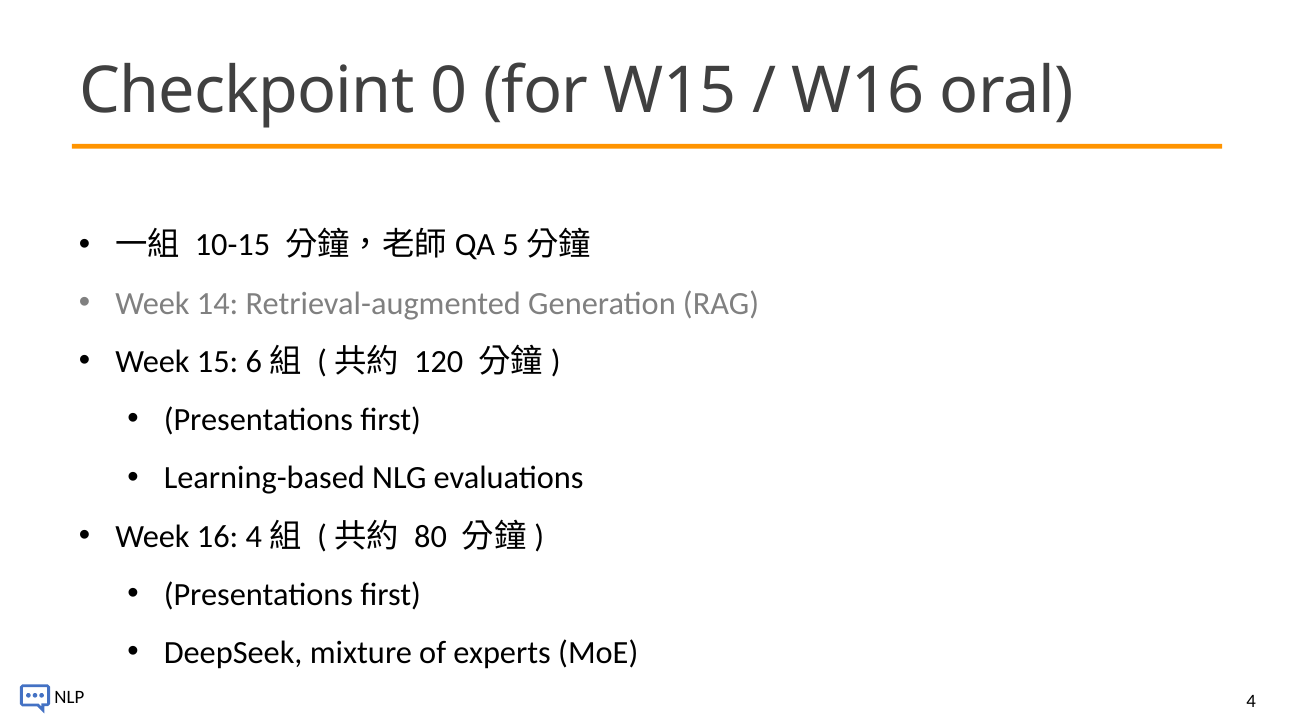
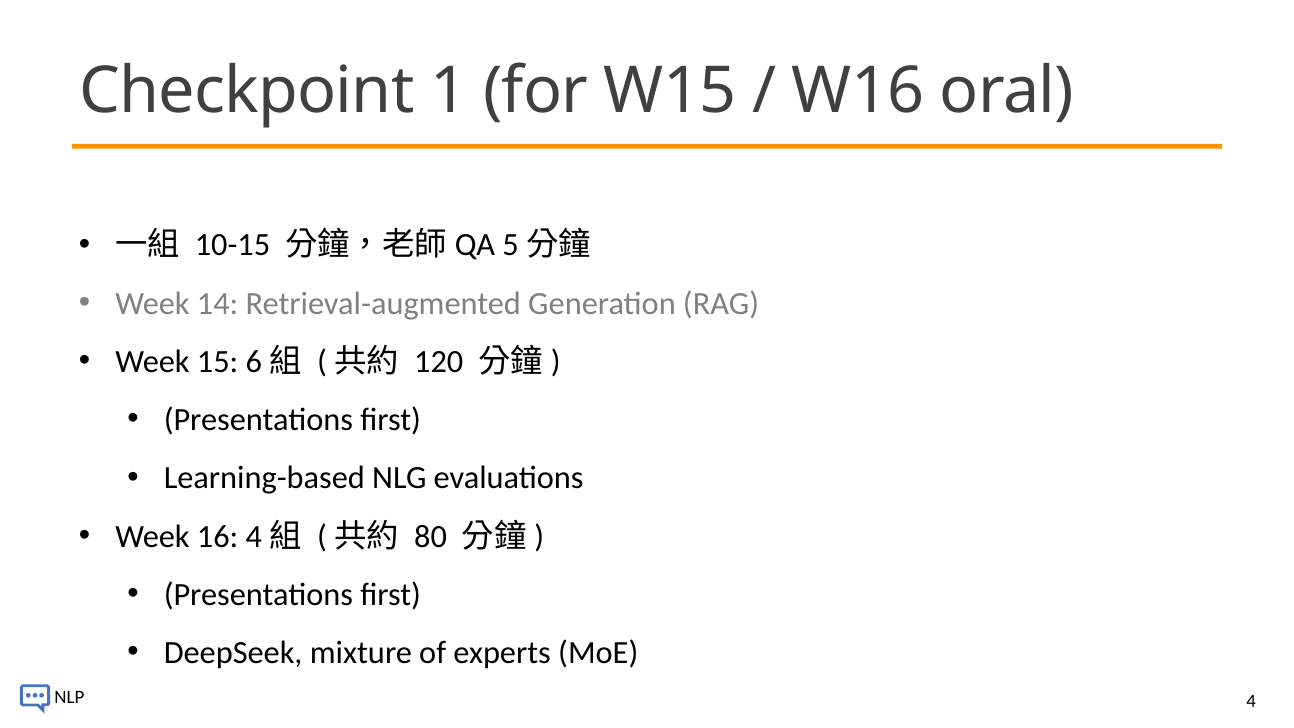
0: 0 -> 1 (449, 91)
